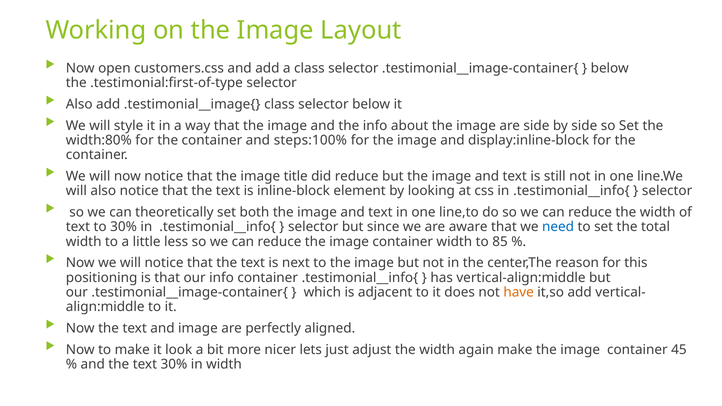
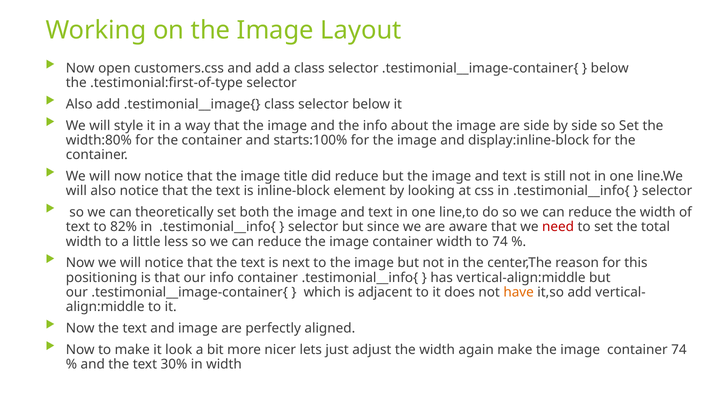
steps:100%: steps:100% -> starts:100% (310, 140)
to 30%: 30% -> 82% (124, 227)
need colour: blue -> red (558, 227)
to 85: 85 -> 74 (500, 242)
container 45: 45 -> 74 (679, 350)
